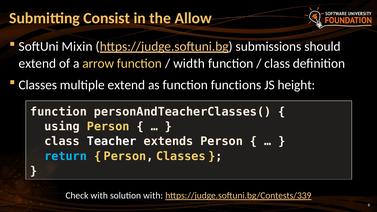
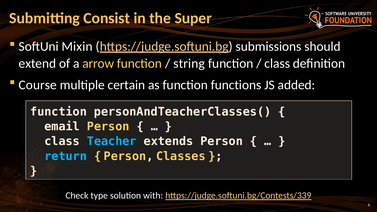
Allow: Allow -> Super (193, 18)
width: width -> string (189, 64)
Classes: Classes -> Course (38, 85)
multiple extend: extend -> certain (126, 85)
height: height -> added (296, 85)
using: using -> email (62, 127)
Teacher colour: white -> light blue (112, 141)
Check with: with -> type (99, 196)
